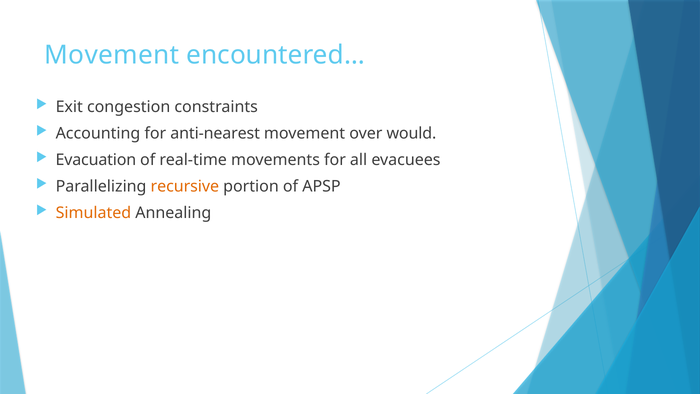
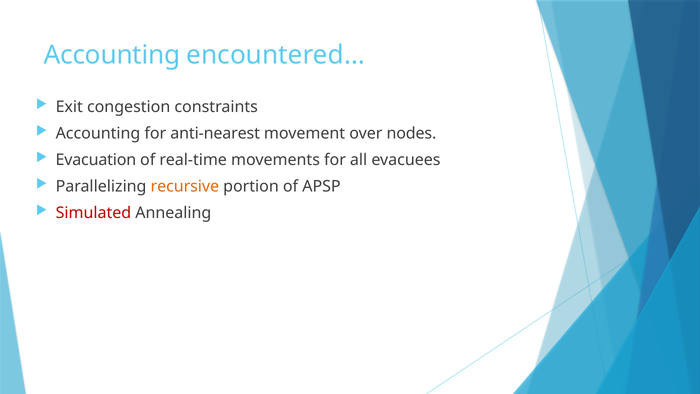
Movement: Movement -> Accounting (112, 55)
would: would -> nodes (411, 133)
Simulated colour: orange -> red (93, 213)
